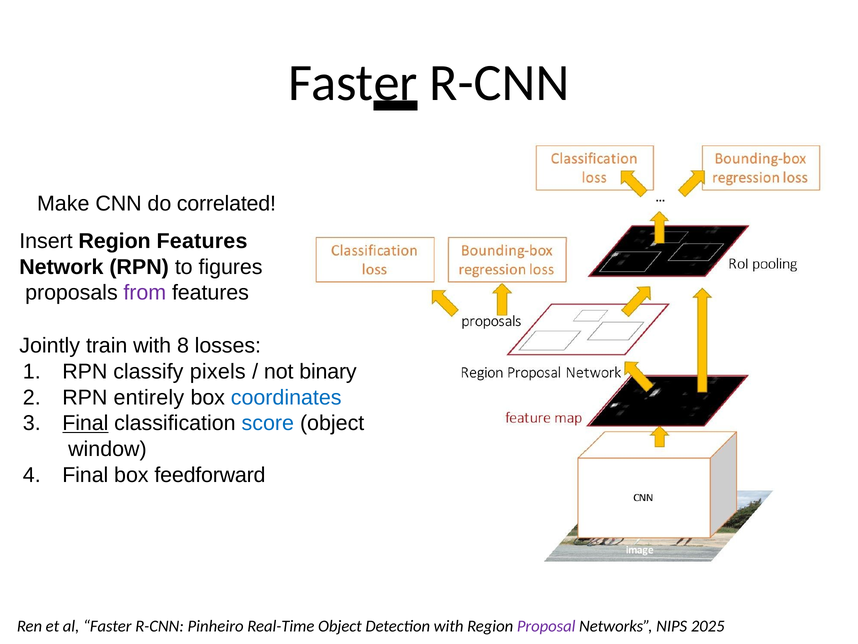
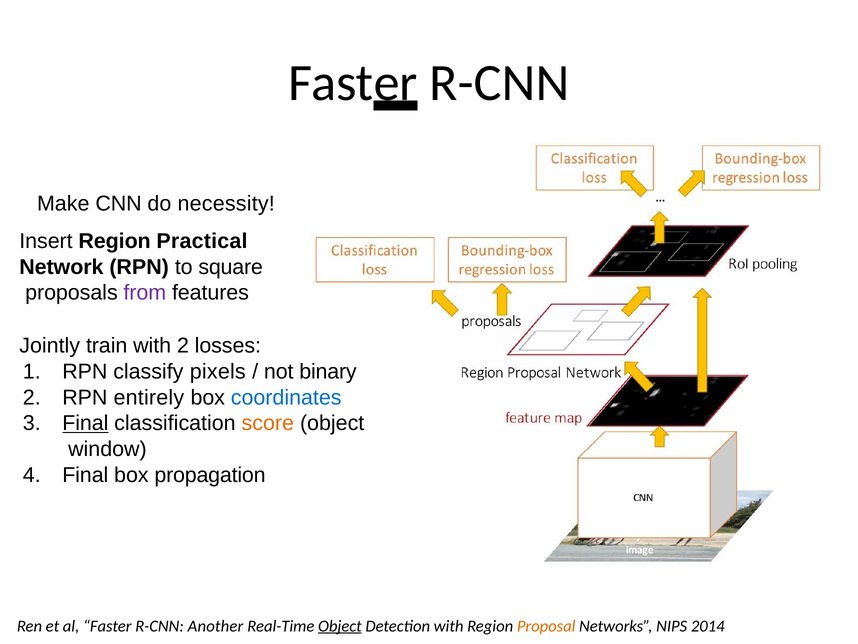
correlated: correlated -> necessity (226, 203)
Region Features: Features -> Practical (202, 241)
figures: figures -> square (231, 267)
with 8: 8 -> 2 (183, 345)
score colour: blue -> orange (268, 423)
feedforward: feedforward -> propagation (210, 475)
Pinheiro: Pinheiro -> Another (216, 626)
Object underline: none -> present (340, 626)
Proposal colour: purple -> orange (546, 626)
2025: 2025 -> 2014 (708, 626)
